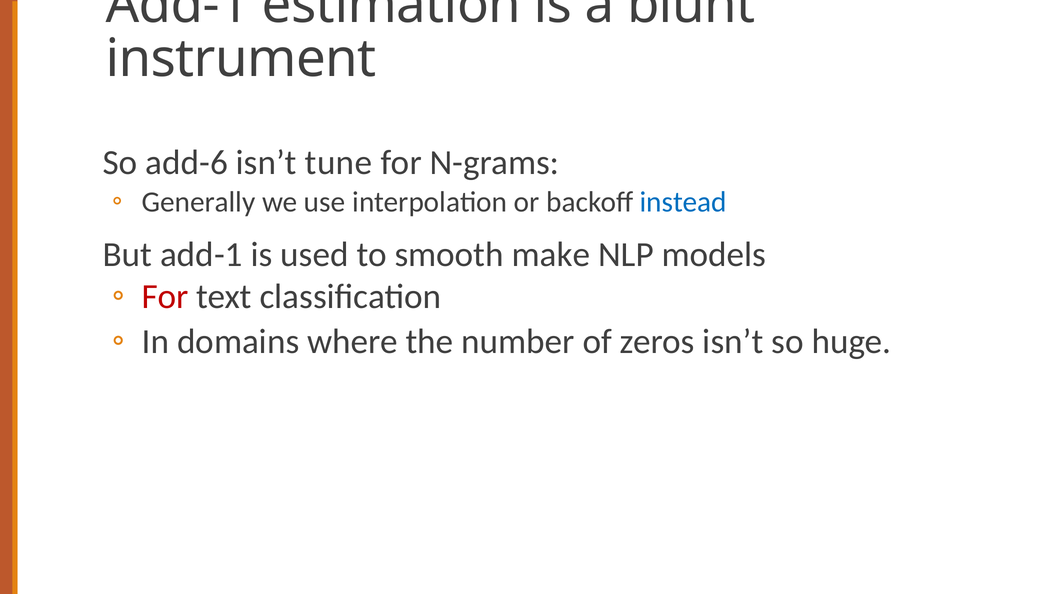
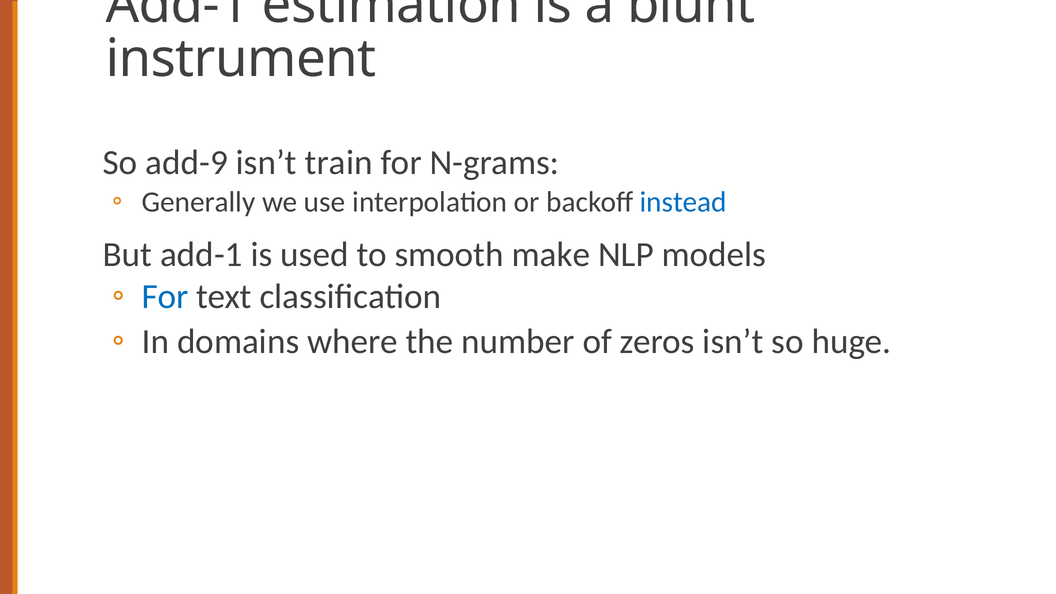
add-6: add-6 -> add-9 (187, 163)
tune: tune -> train (339, 163)
For colour: red -> blue (165, 297)
